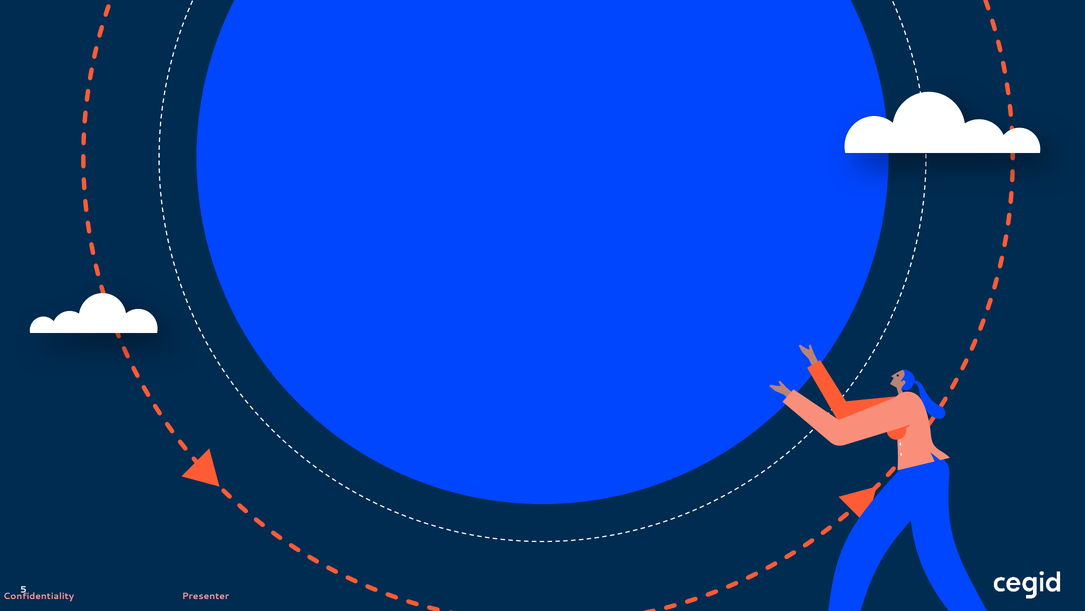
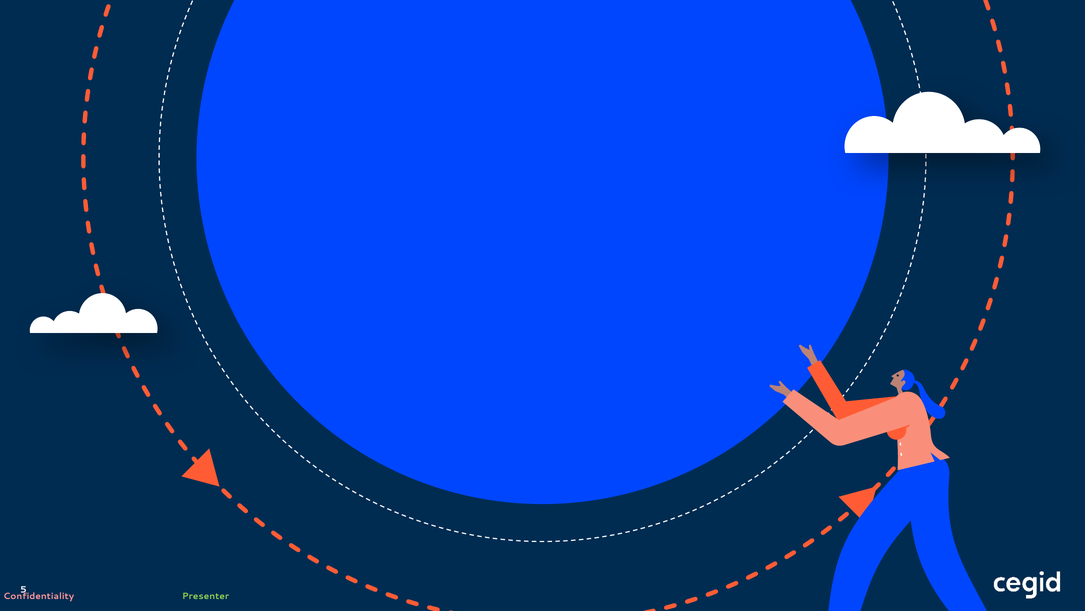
Presenter colour: pink -> light green (206, 596)
